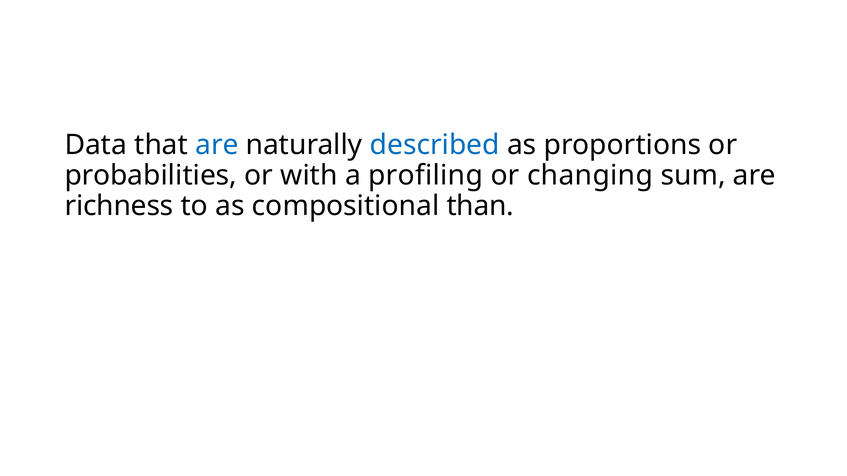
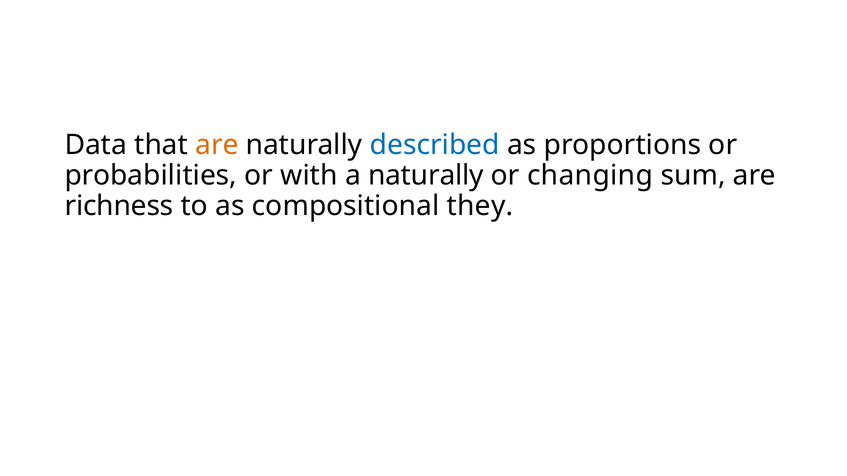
are colour: blue -> orange (217, 145)
a profiling: profiling -> naturally (426, 176)
than: than -> they (480, 206)
